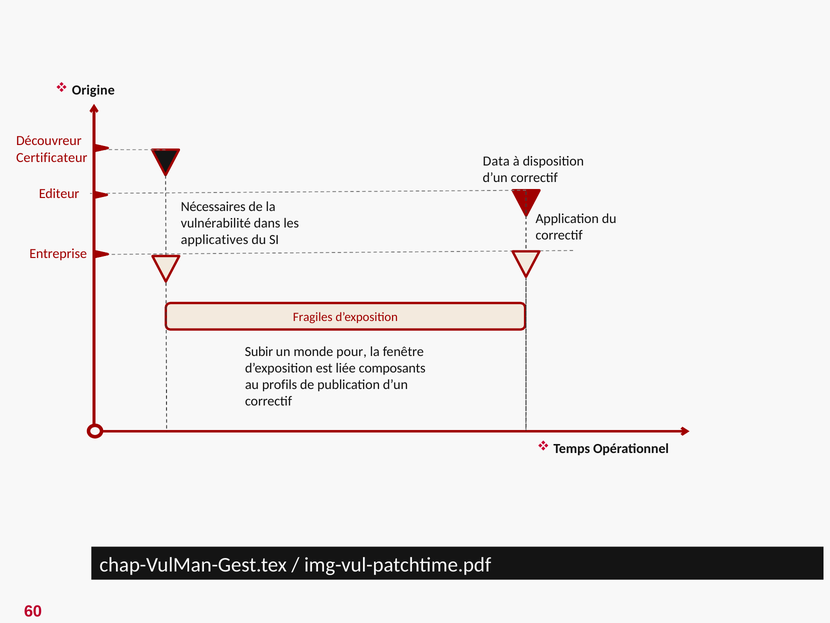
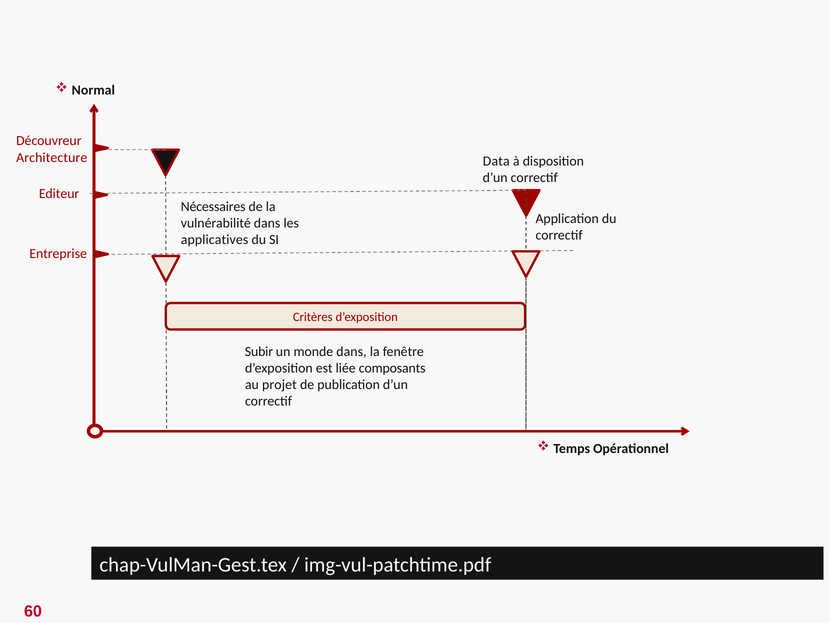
Origine: Origine -> Normal (93, 90)
Certificateur: Certificateur -> Architecture (52, 157)
Fragiles: Fragiles -> Critères (313, 317)
monde pour: pour -> dans (351, 351)
profils: profils -> projet (279, 384)
